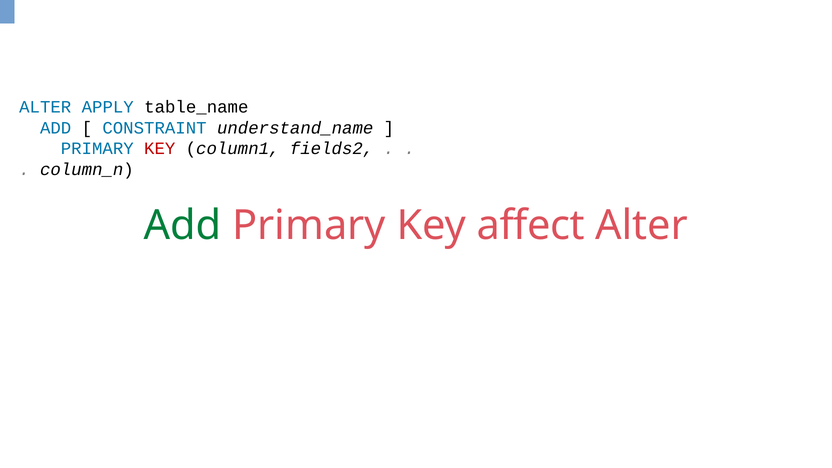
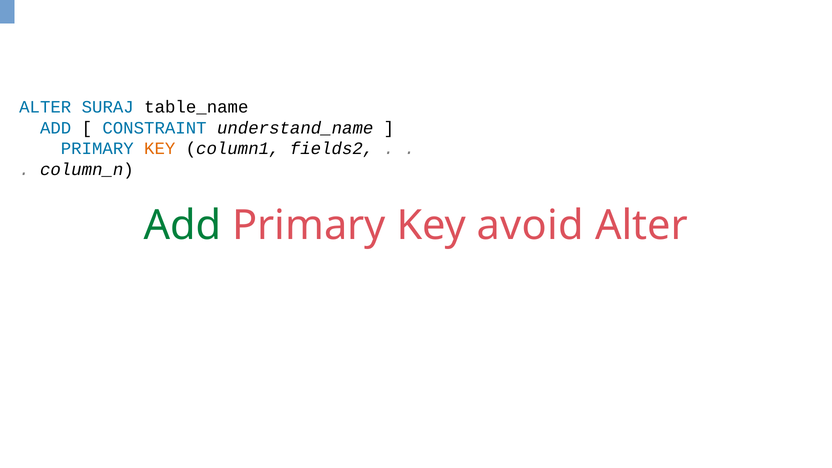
APPLY: APPLY -> SURAJ (108, 107)
KEY colour: red -> orange (160, 149)
affect: affect -> avoid (530, 226)
